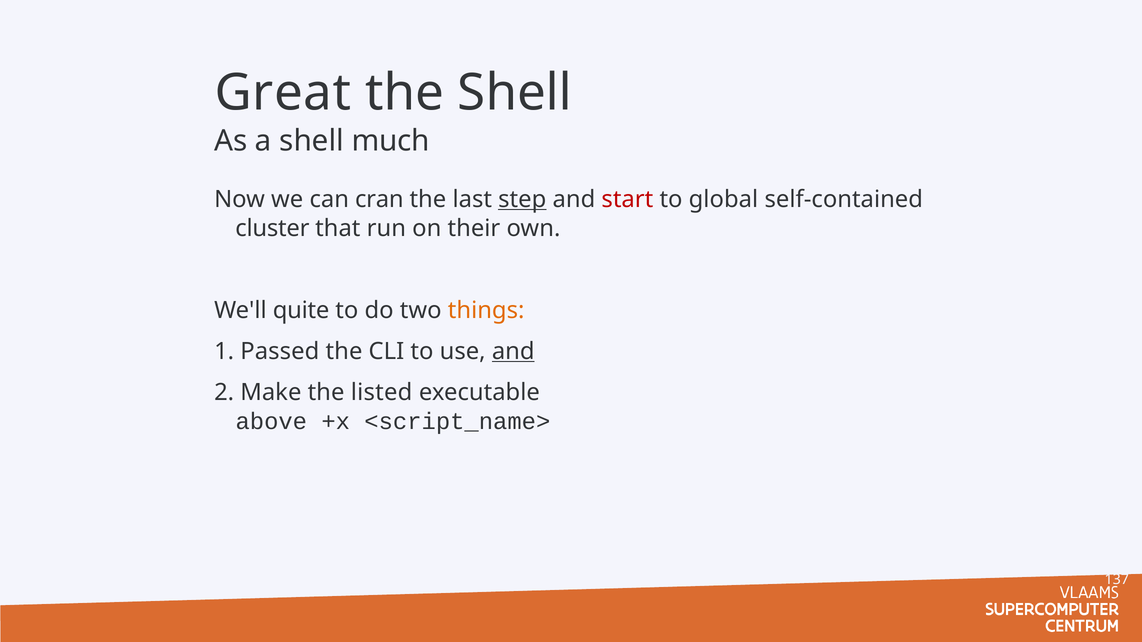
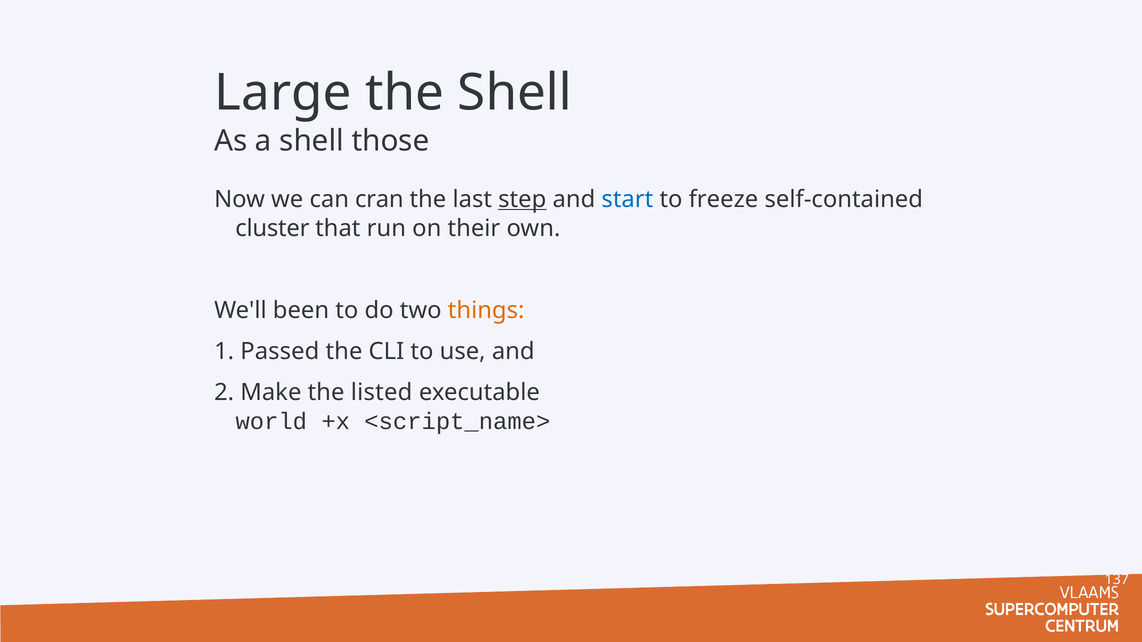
Great: Great -> Large (283, 93)
much: much -> those (391, 141)
start colour: red -> blue (627, 199)
global: global -> freeze (723, 199)
quite: quite -> been (301, 310)
and underline: present -> none (513, 351)
above: above -> world (271, 422)
